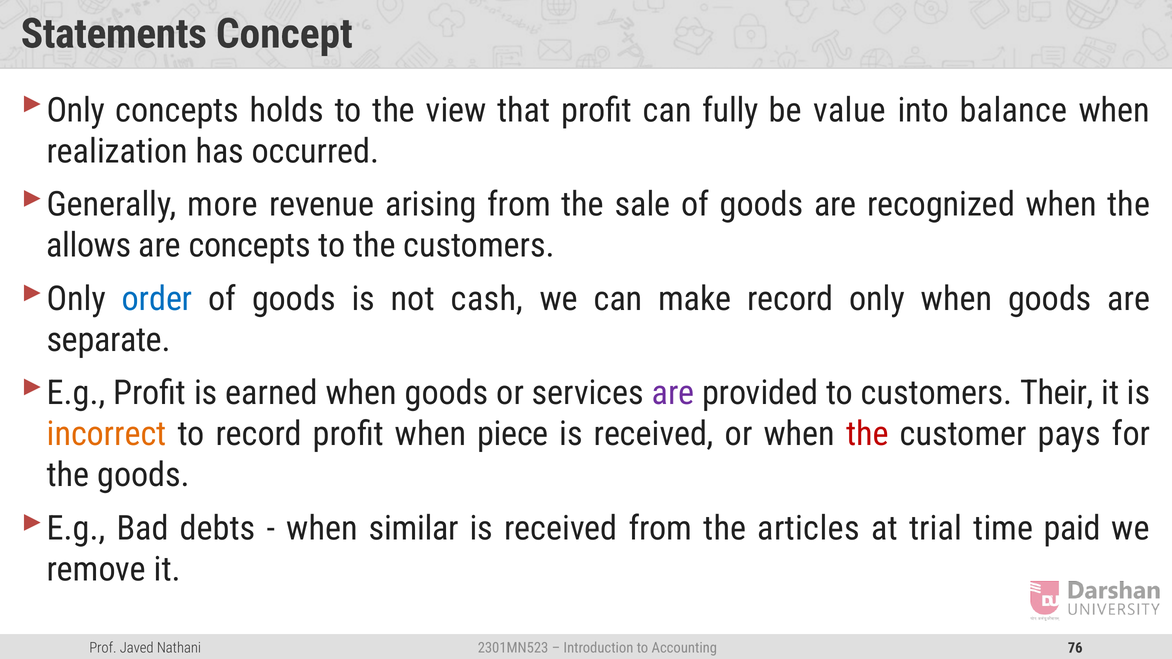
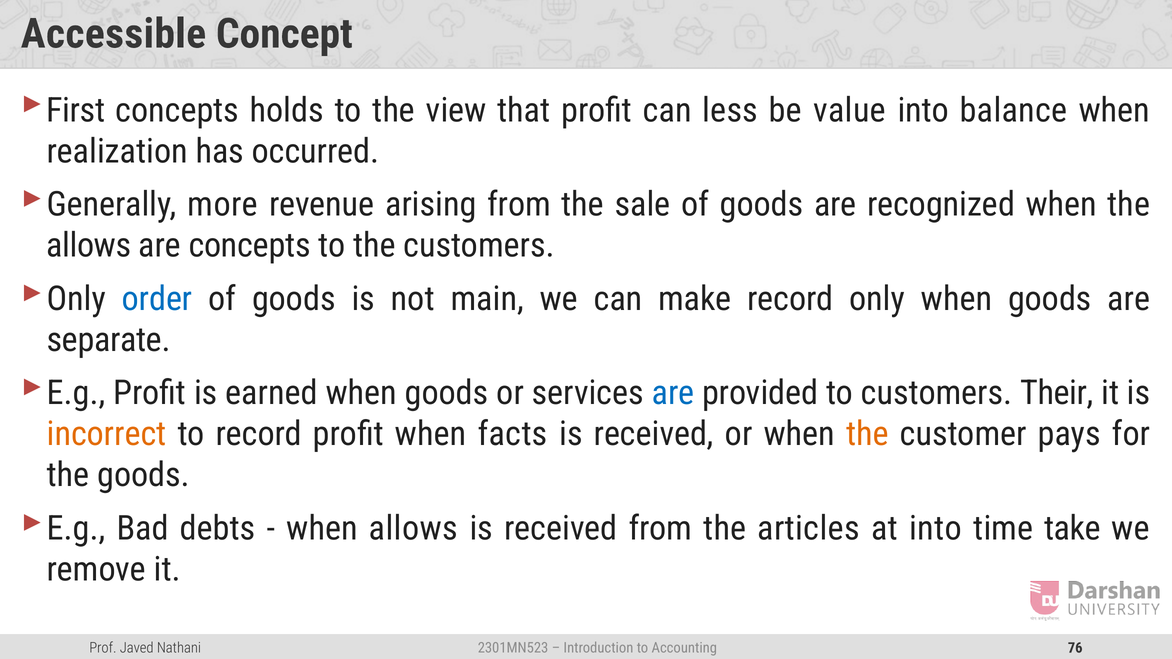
Statements: Statements -> Accessible (113, 34)
Only: Only -> First (76, 110)
fully: fully -> less (730, 110)
cash: cash -> main (487, 299)
are colour: purple -> blue (673, 393)
piece: piece -> facts (513, 434)
the colour: red -> orange (867, 434)
when similar: similar -> allows (413, 529)
at trial: trial -> into (935, 529)
paid: paid -> take (1072, 529)
